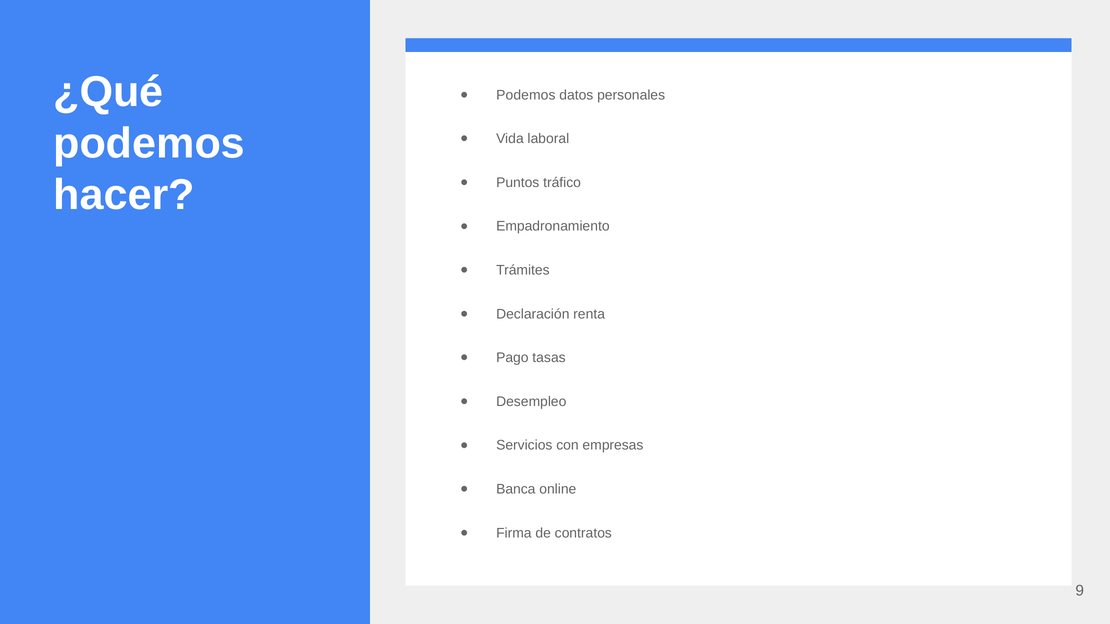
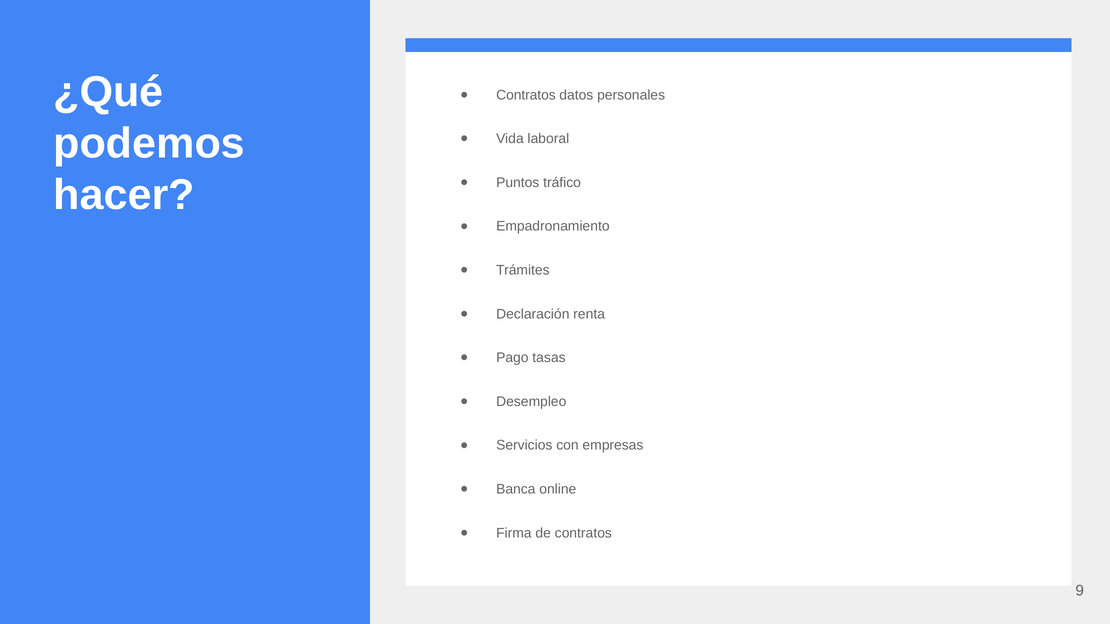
Podemos: Podemos -> Contratos (526, 95)
